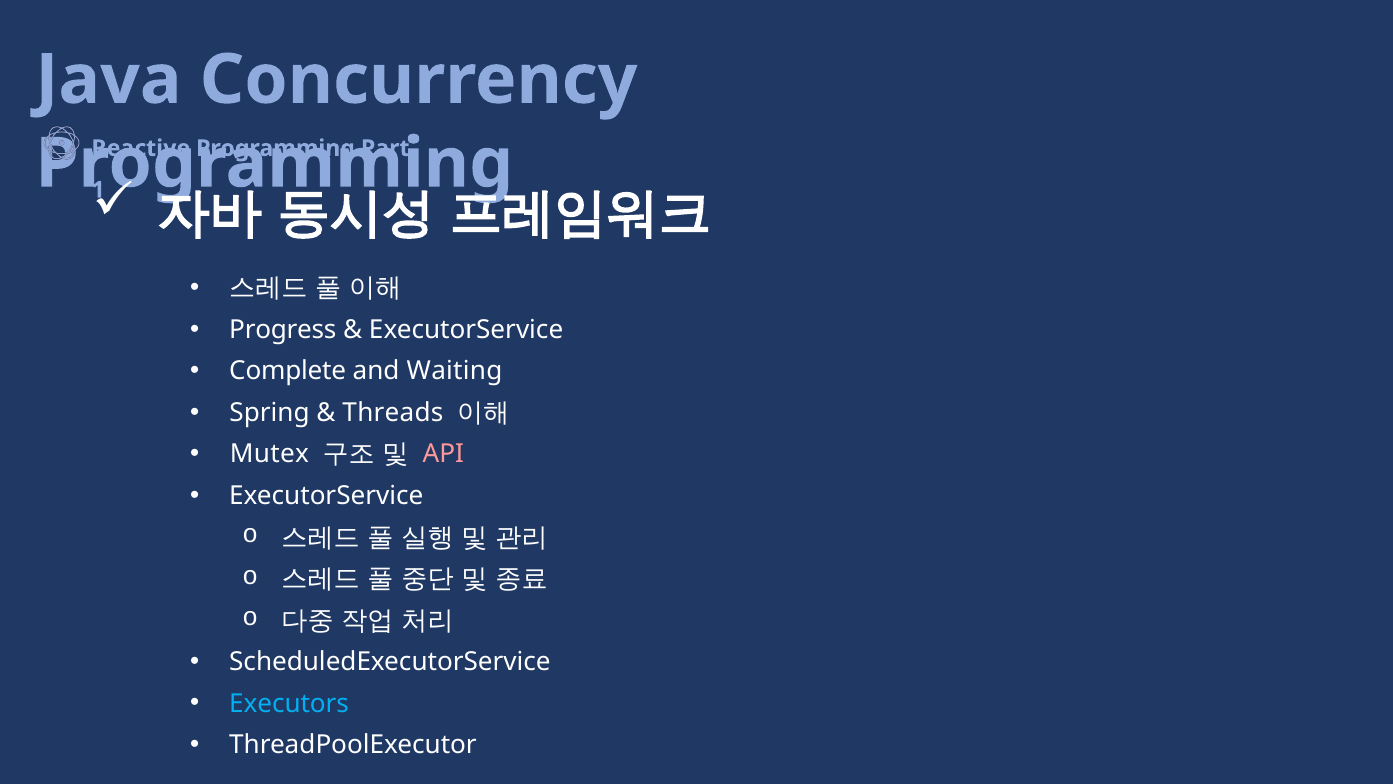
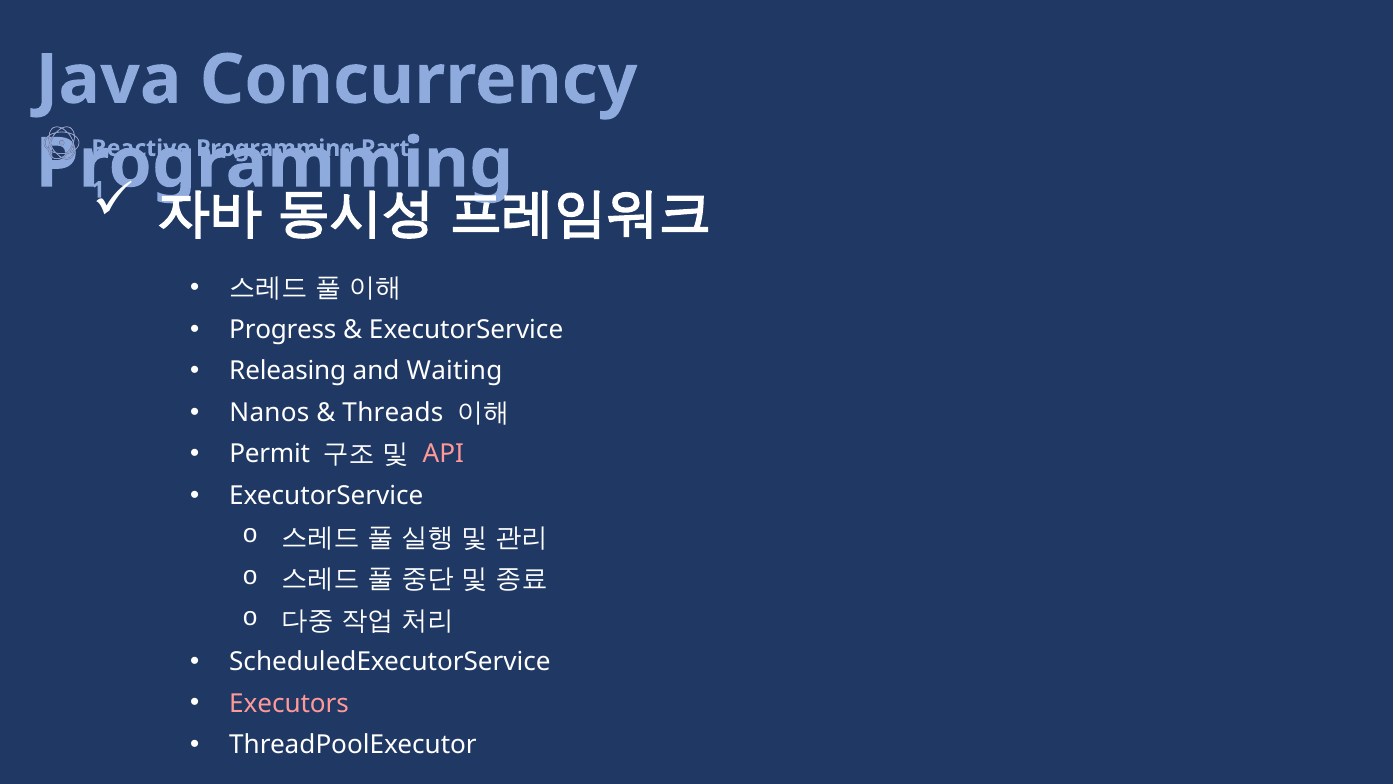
Complete: Complete -> Releasing (288, 371)
Spring: Spring -> Nanos (269, 413)
Mutex: Mutex -> Permit (270, 454)
Executors colour: light blue -> pink (289, 703)
